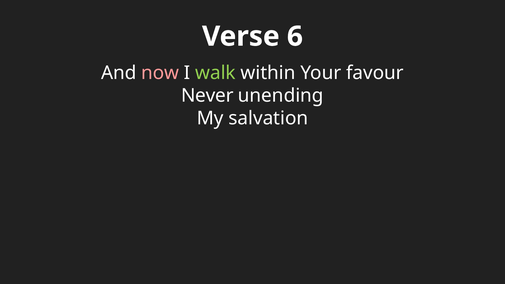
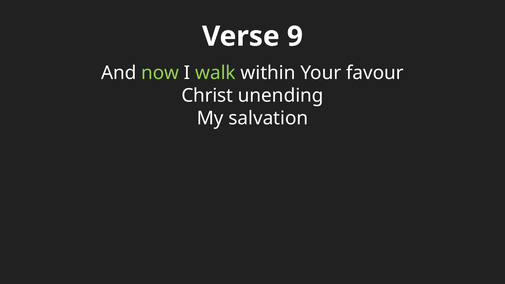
6: 6 -> 9 (295, 36)
now colour: pink -> light green (160, 73)
Never: Never -> Christ (207, 96)
